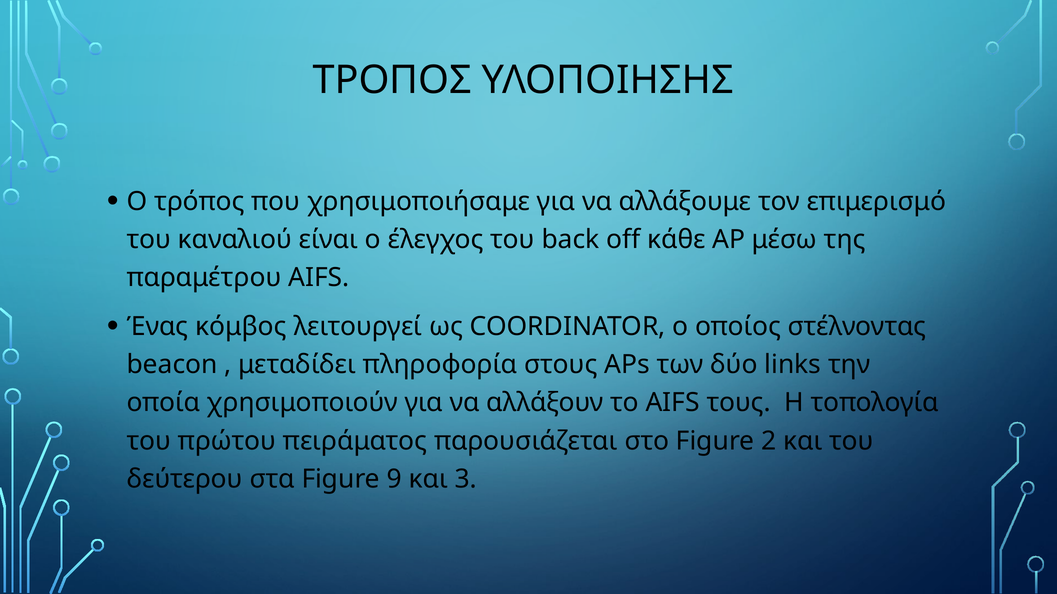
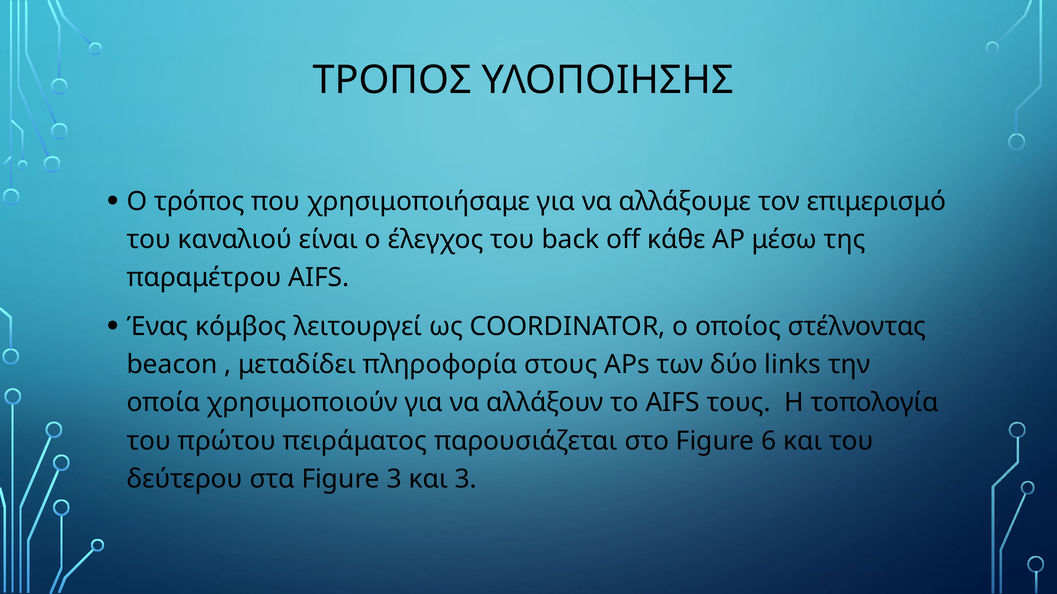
2: 2 -> 6 (769, 441)
Figure 9: 9 -> 3 (394, 479)
